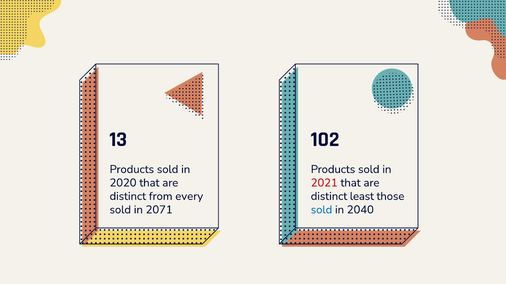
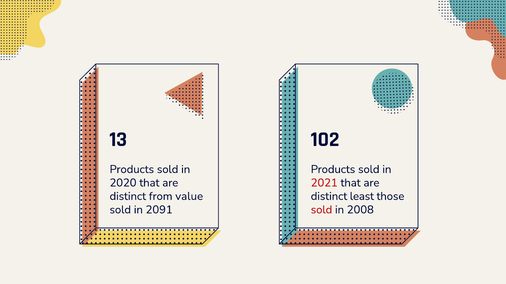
every: every -> value (189, 197)
2071: 2071 -> 2091 (159, 210)
sold colour: blue -> red (322, 210)
2040: 2040 -> 2008 (360, 210)
